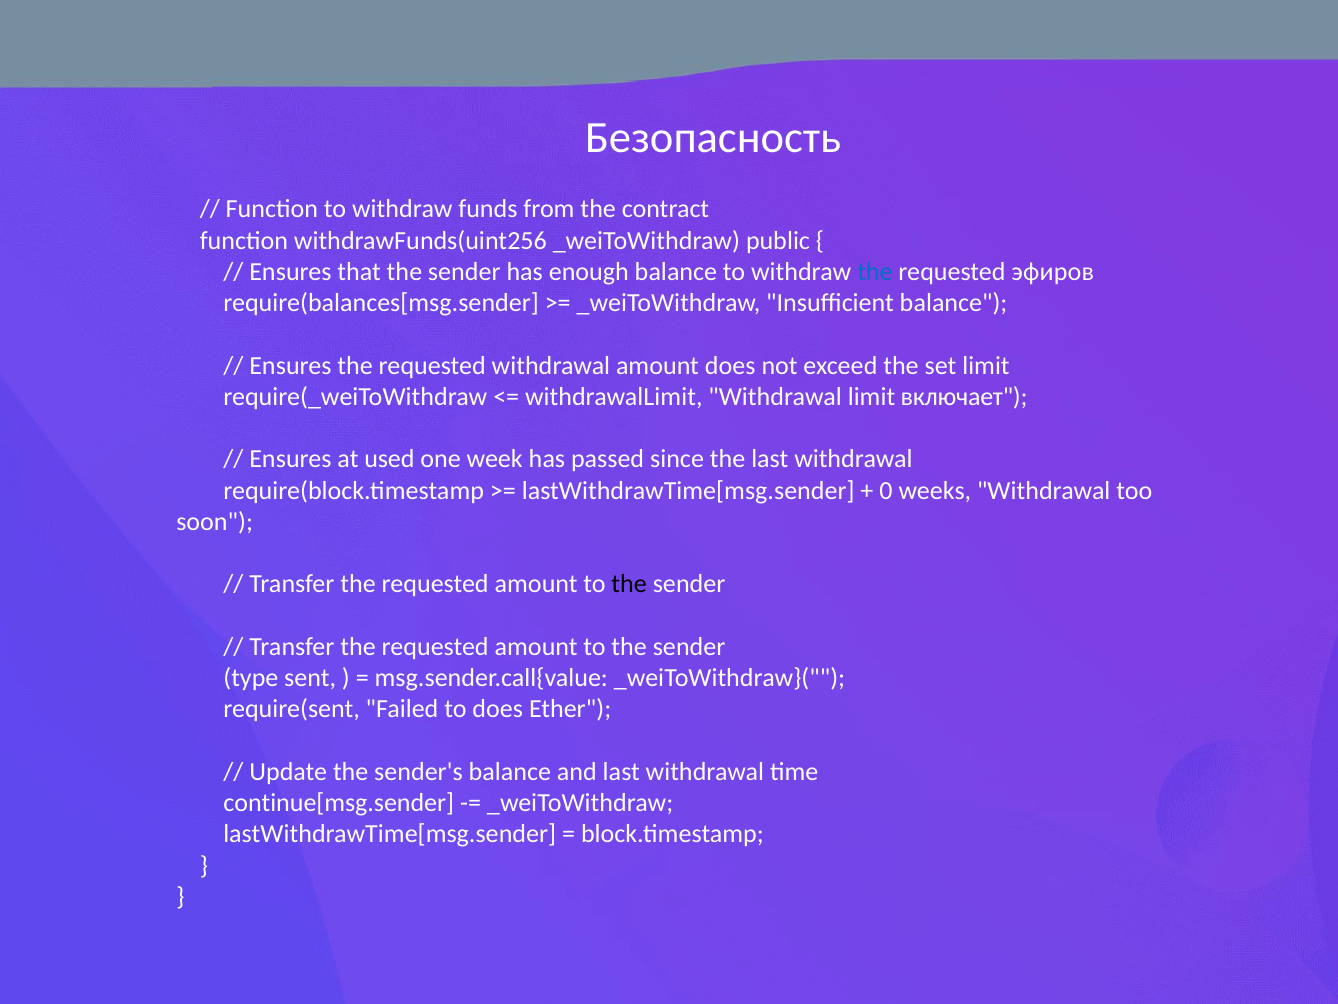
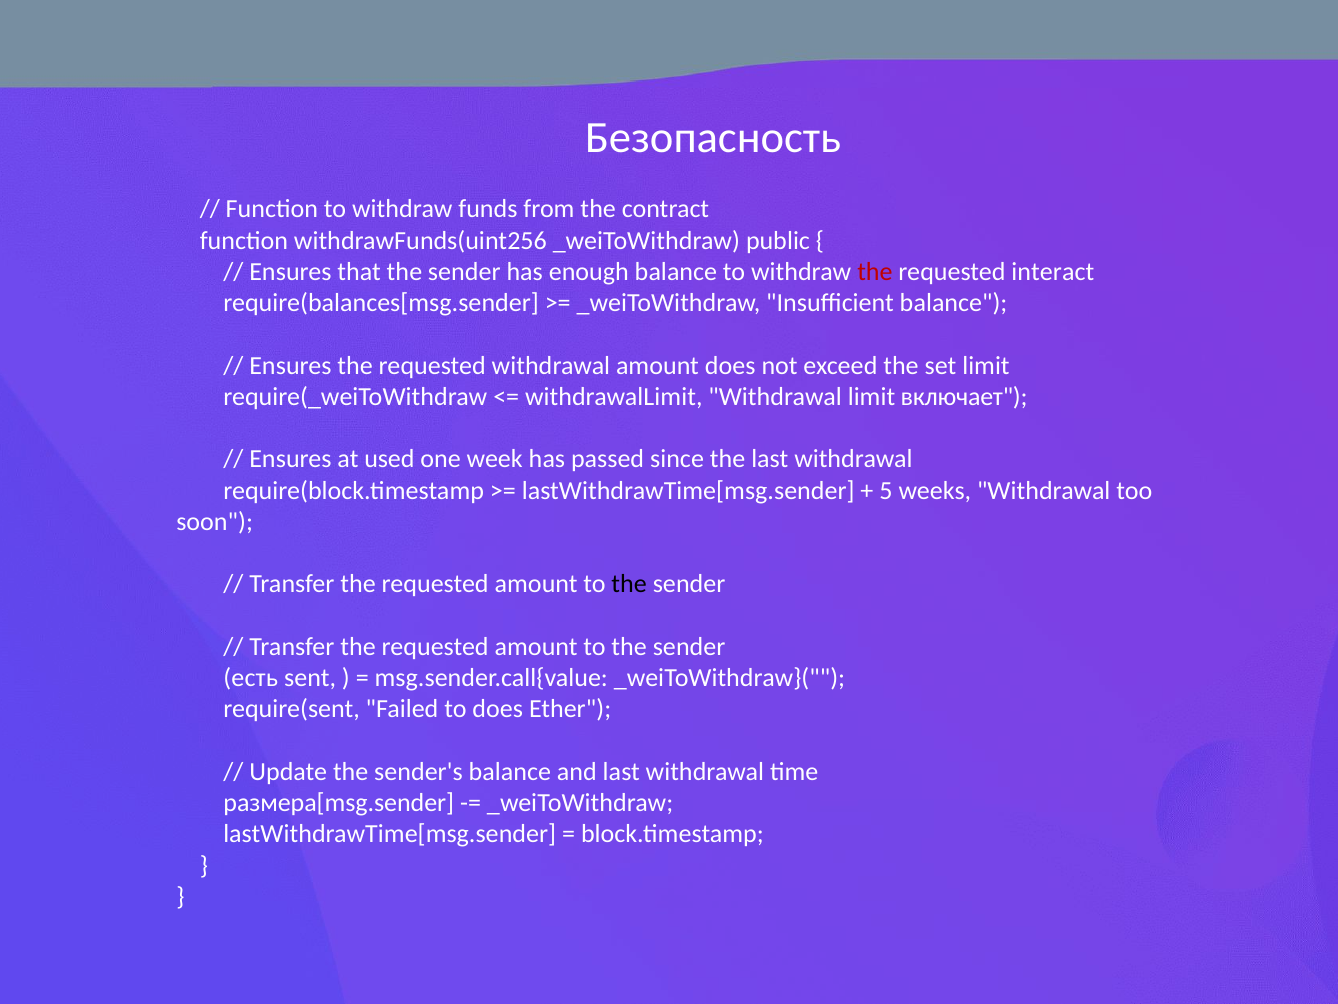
the colour: blue -> red (875, 272)
эфиров: эфиров -> interact (1053, 272)
0: 0 -> 5 (886, 490)
type: type -> есть (251, 678)
continue[msg.sender: continue[msg.sender -> размера[msg.sender (339, 803)
